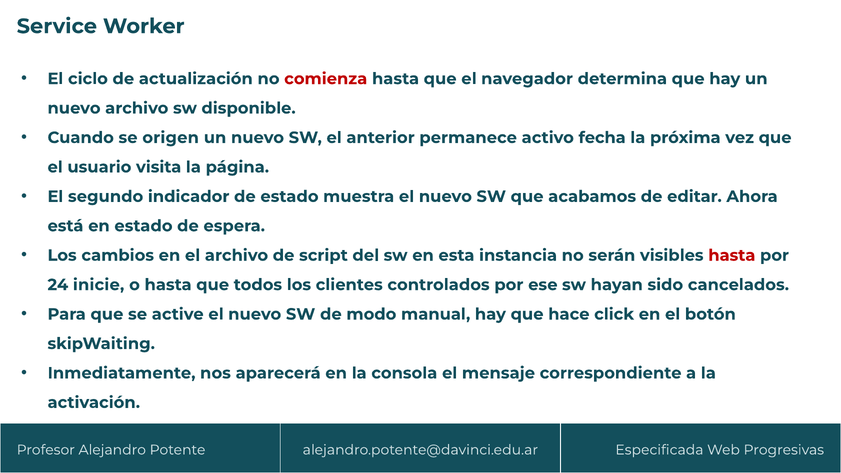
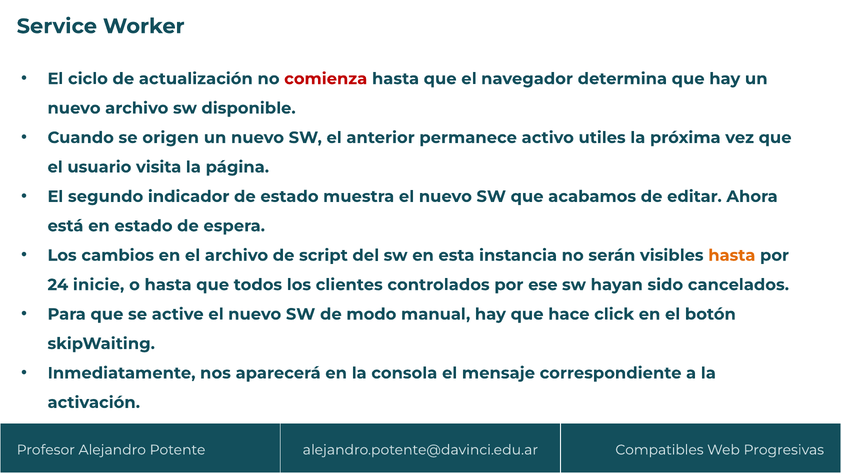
fecha: fecha -> utiles (602, 138)
hasta colour: red -> orange (732, 255)
Especificada: Especificada -> Compatibles (659, 450)
